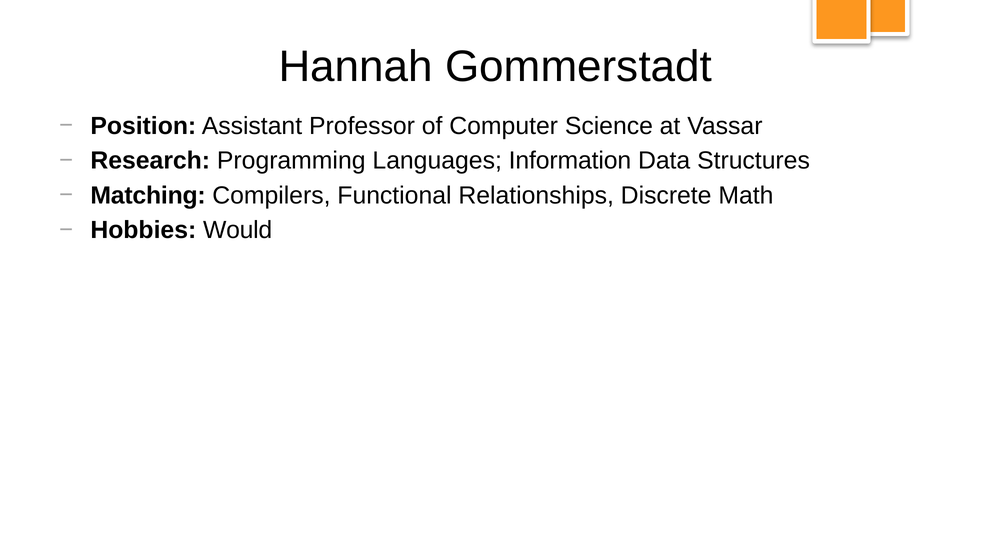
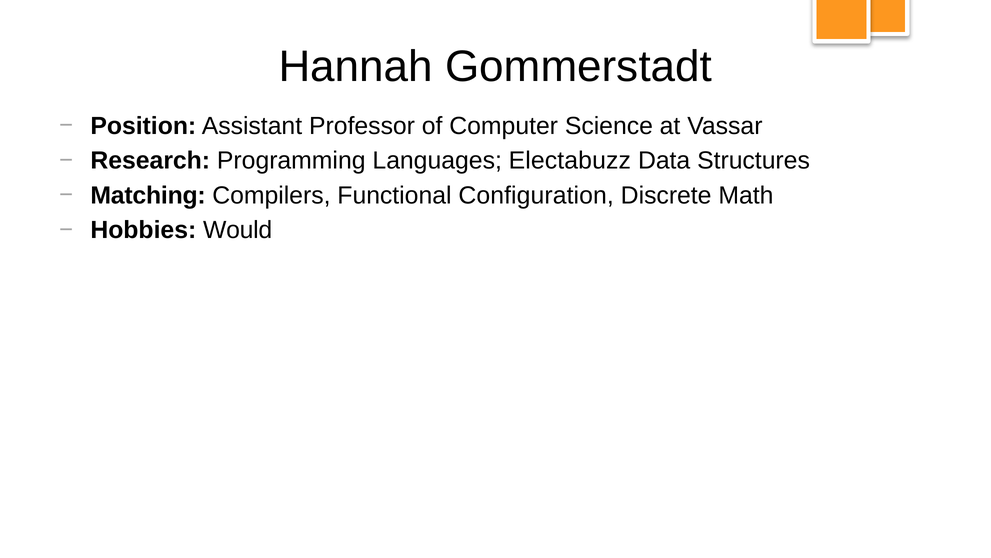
Information: Information -> Electabuzz (570, 161)
Relationships: Relationships -> Configuration (536, 195)
